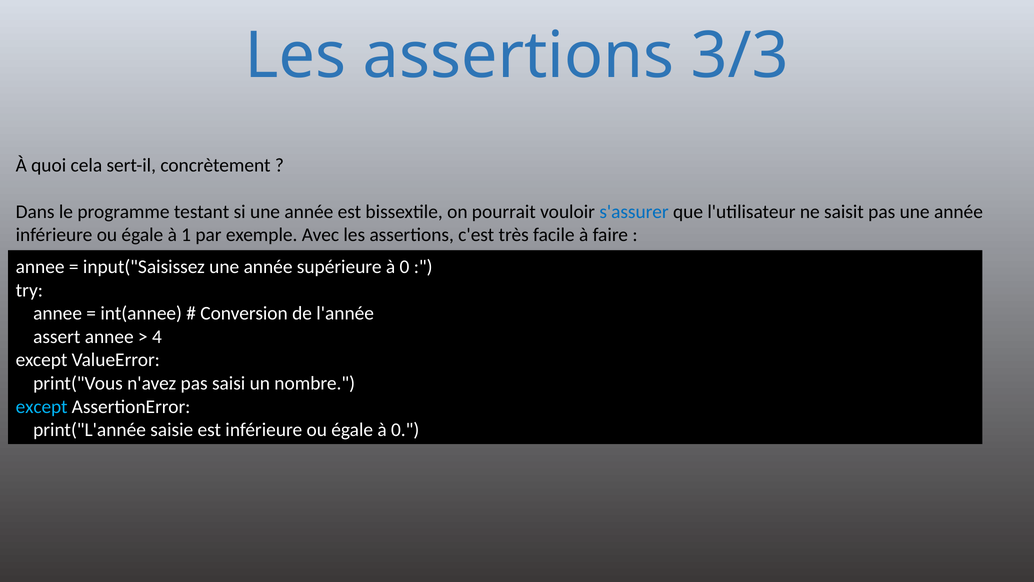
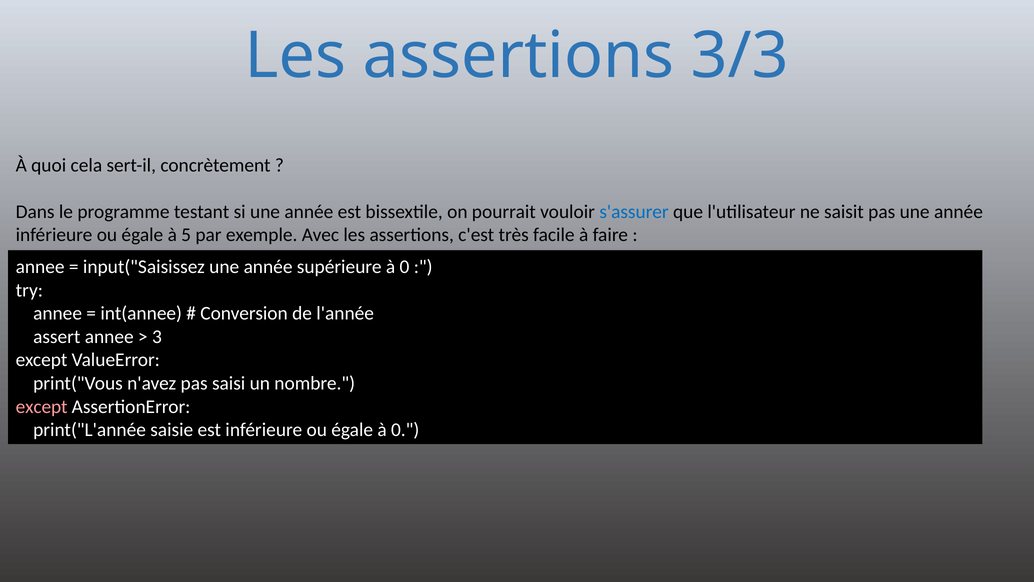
1: 1 -> 5 (186, 235)
4: 4 -> 3 (157, 337)
except colour: light blue -> pink (42, 406)
